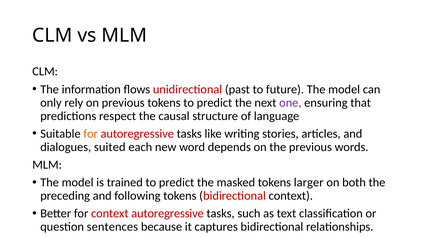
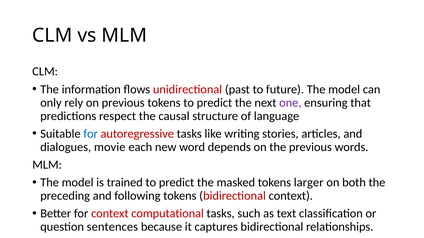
for colour: orange -> blue (91, 134)
suited: suited -> movie (110, 147)
context autoregressive: autoregressive -> computational (168, 214)
